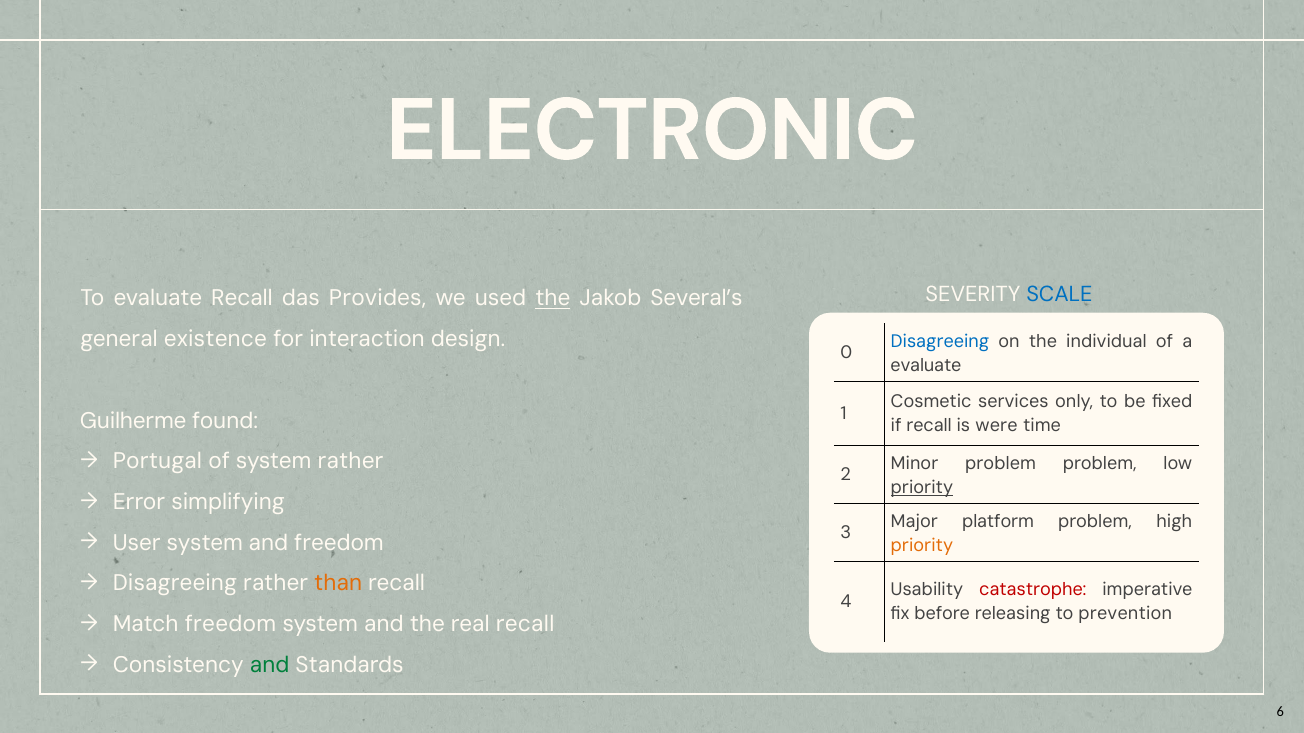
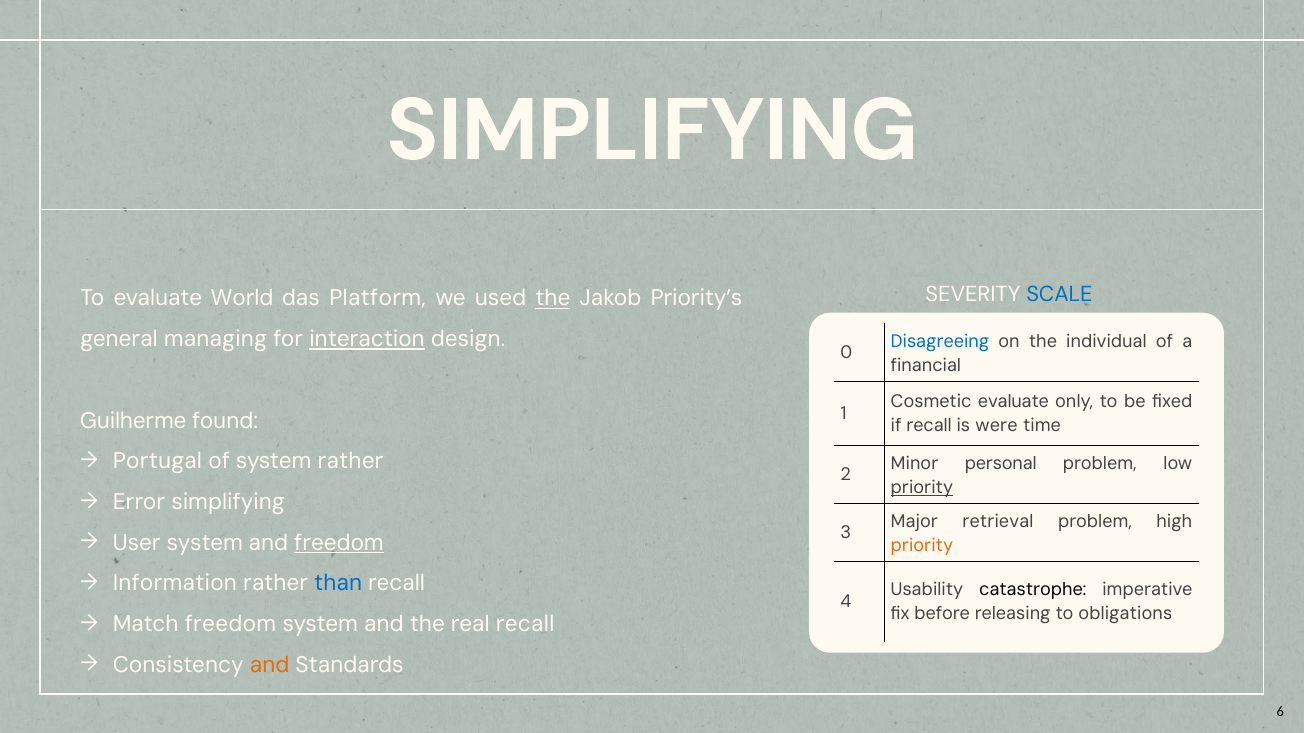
ELECTRONIC: ELECTRONIC -> SIMPLIFYING (652, 130)
evaluate Recall: Recall -> World (242, 299)
Provides: Provides -> Platform (378, 299)
Several’s: Several’s -> Priority’s (696, 299)
existence: existence -> managing (215, 339)
interaction underline: none -> present (367, 339)
evaluate: evaluate -> financial (926, 366)
Cosmetic services: services -> evaluate (1013, 402)
Minor problem: problem -> personal (1001, 464)
platform: platform -> retrieval (998, 522)
freedom underline: none -> present (339, 543)
Disagreeing: Disagreeing -> Information (175, 584)
than colour: orange -> blue (338, 584)
catastrophe colour: red -> black (1033, 590)
prevention: prevention -> obligations (1125, 614)
and colour: green -> orange (270, 665)
